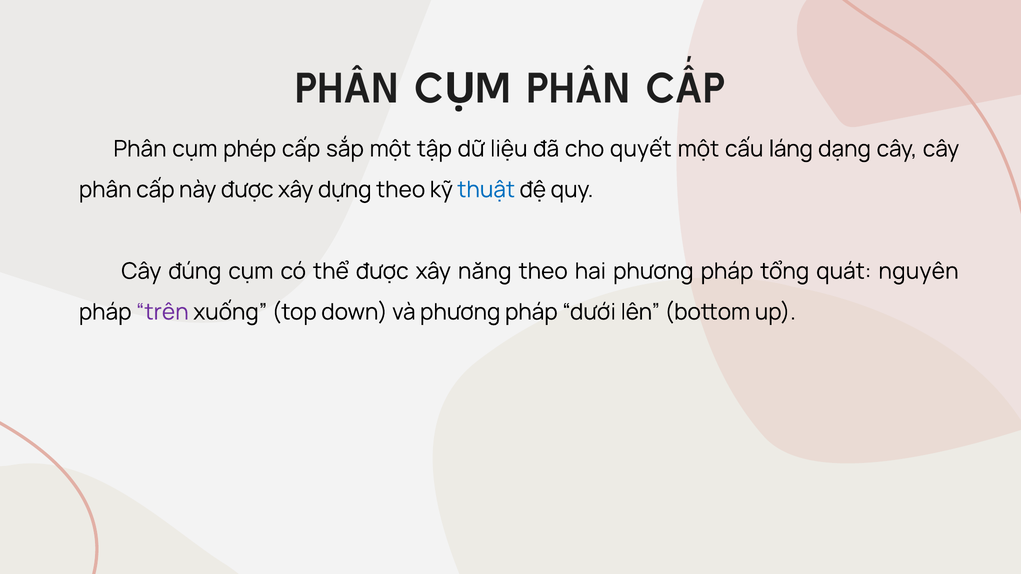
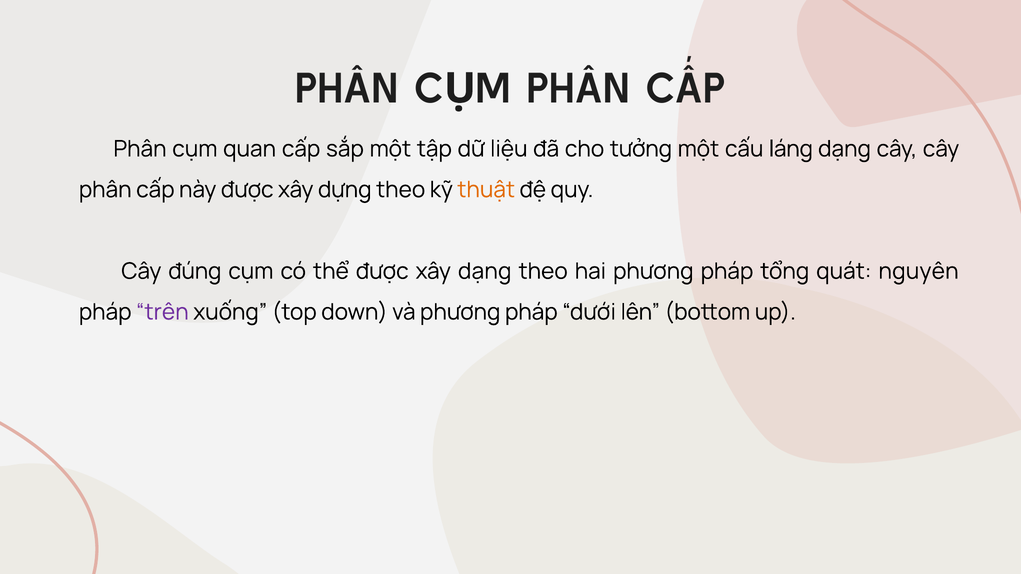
phép: phép -> quan (250, 149)
quyết: quyết -> tưởng (641, 149)
thuật colour: blue -> orange (486, 190)
xây năng: năng -> dạng (485, 271)
